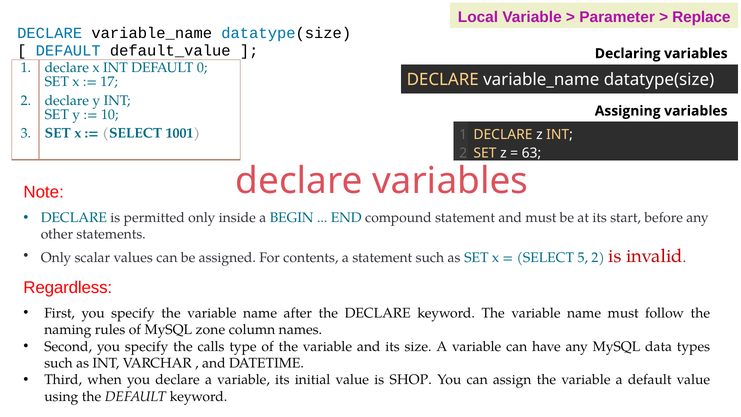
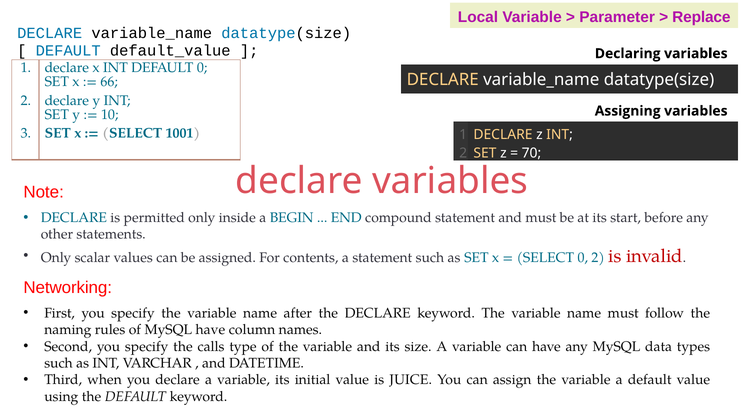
17: 17 -> 66 (109, 82)
63: 63 -> 70 (531, 153)
SELECT 5: 5 -> 0 (583, 257)
Regardless: Regardless -> Networking (68, 287)
MySQL zone: zone -> have (210, 330)
SHOP: SHOP -> JUICE (411, 380)
